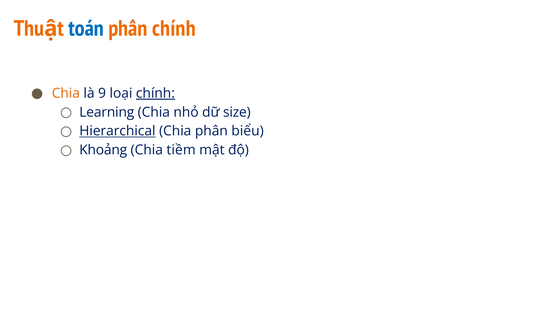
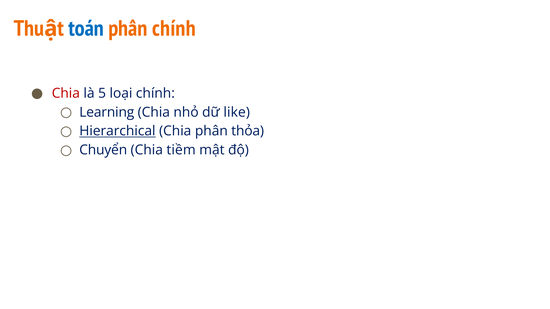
Chia colour: orange -> red (66, 93)
9: 9 -> 5 (102, 93)
chính underline: present -> none (155, 93)
size: size -> like (237, 112)
biểu: biểu -> thỏa (248, 131)
Khoảng: Khoảng -> Chuyển (103, 150)
